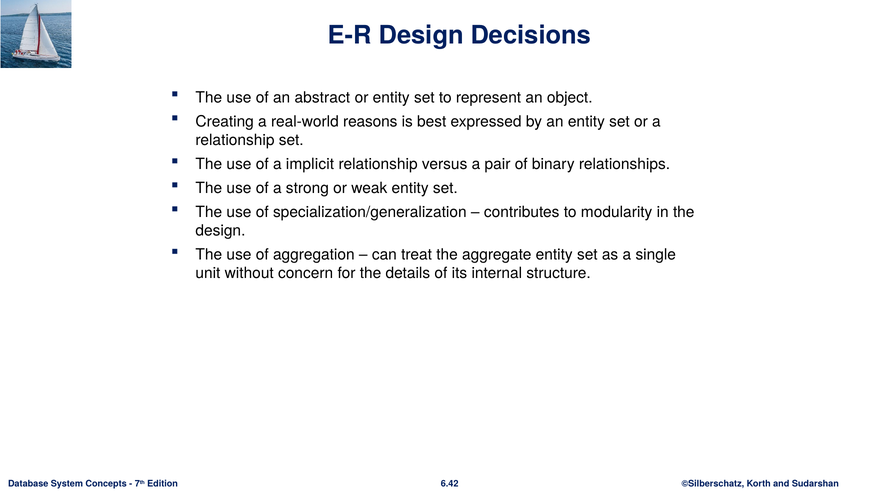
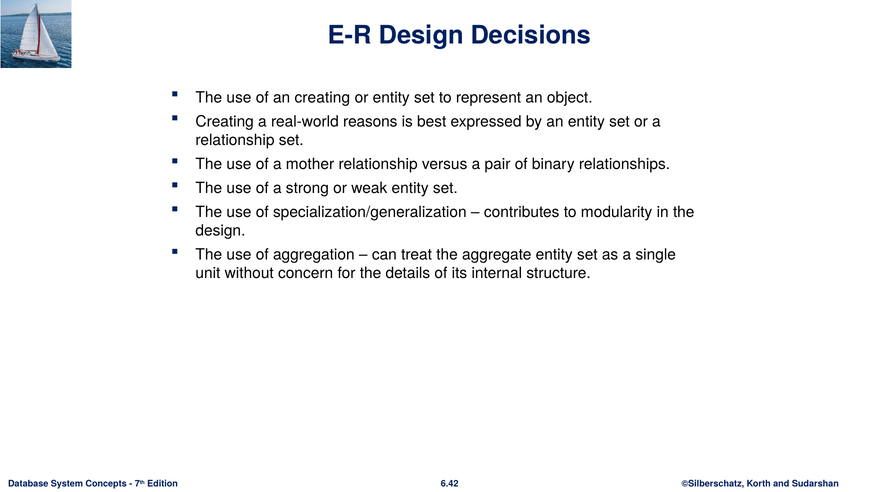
an abstract: abstract -> creating (322, 97)
implicit: implicit -> mother (310, 164)
